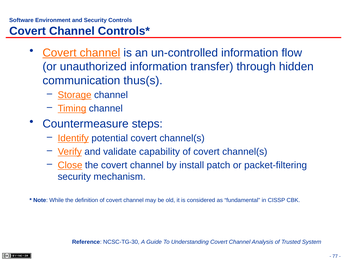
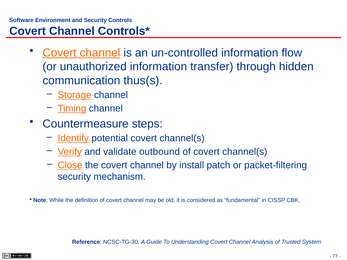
capability: capability -> outbound (160, 152)
